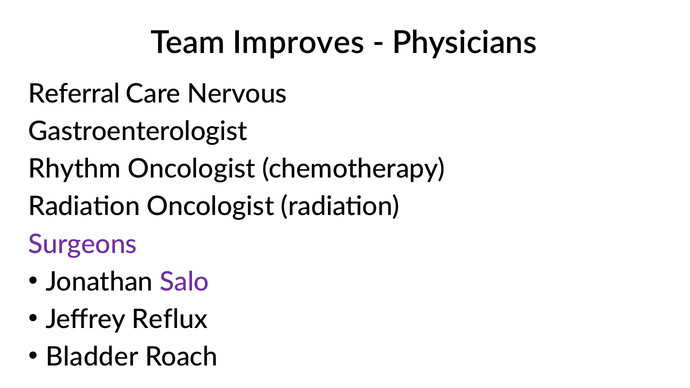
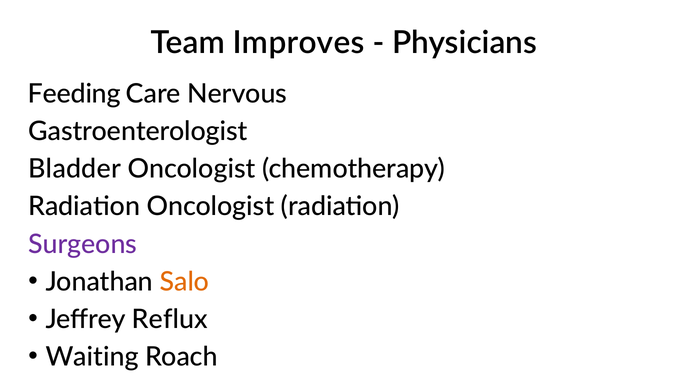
Referral: Referral -> Feeding (74, 94)
Rhythm: Rhythm -> Bladder (75, 169)
Salo colour: purple -> orange (184, 282)
Bladder: Bladder -> Waiting (92, 357)
